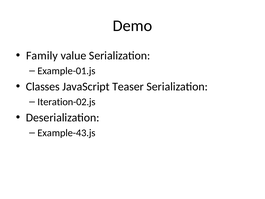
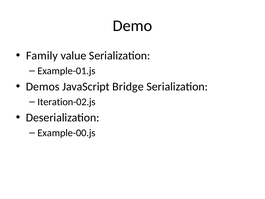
Classes: Classes -> Demos (43, 87)
Teaser: Teaser -> Bridge (128, 87)
Example-43.js: Example-43.js -> Example-00.js (66, 133)
